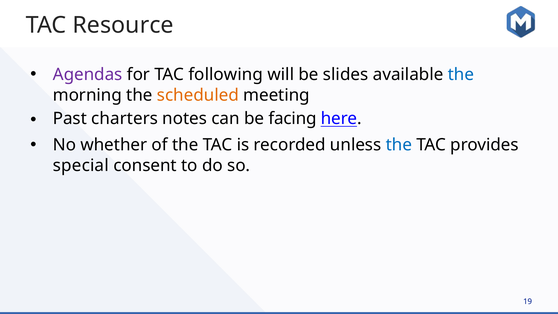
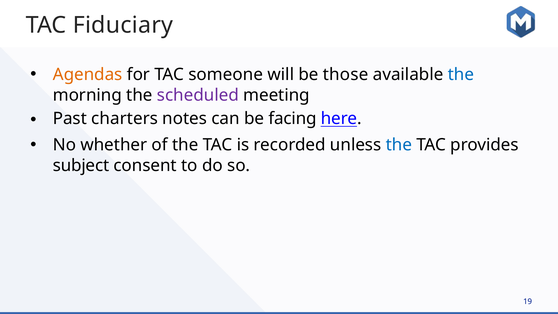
Resource: Resource -> Fiduciary (123, 25)
Agendas colour: purple -> orange (88, 75)
following: following -> someone (226, 75)
slides: slides -> those (346, 75)
scheduled colour: orange -> purple (198, 95)
special: special -> subject (81, 165)
